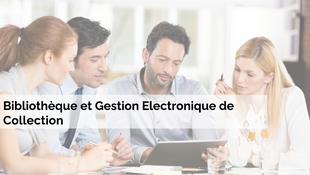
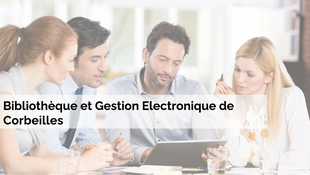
Collection: Collection -> Corbeilles (33, 120)
